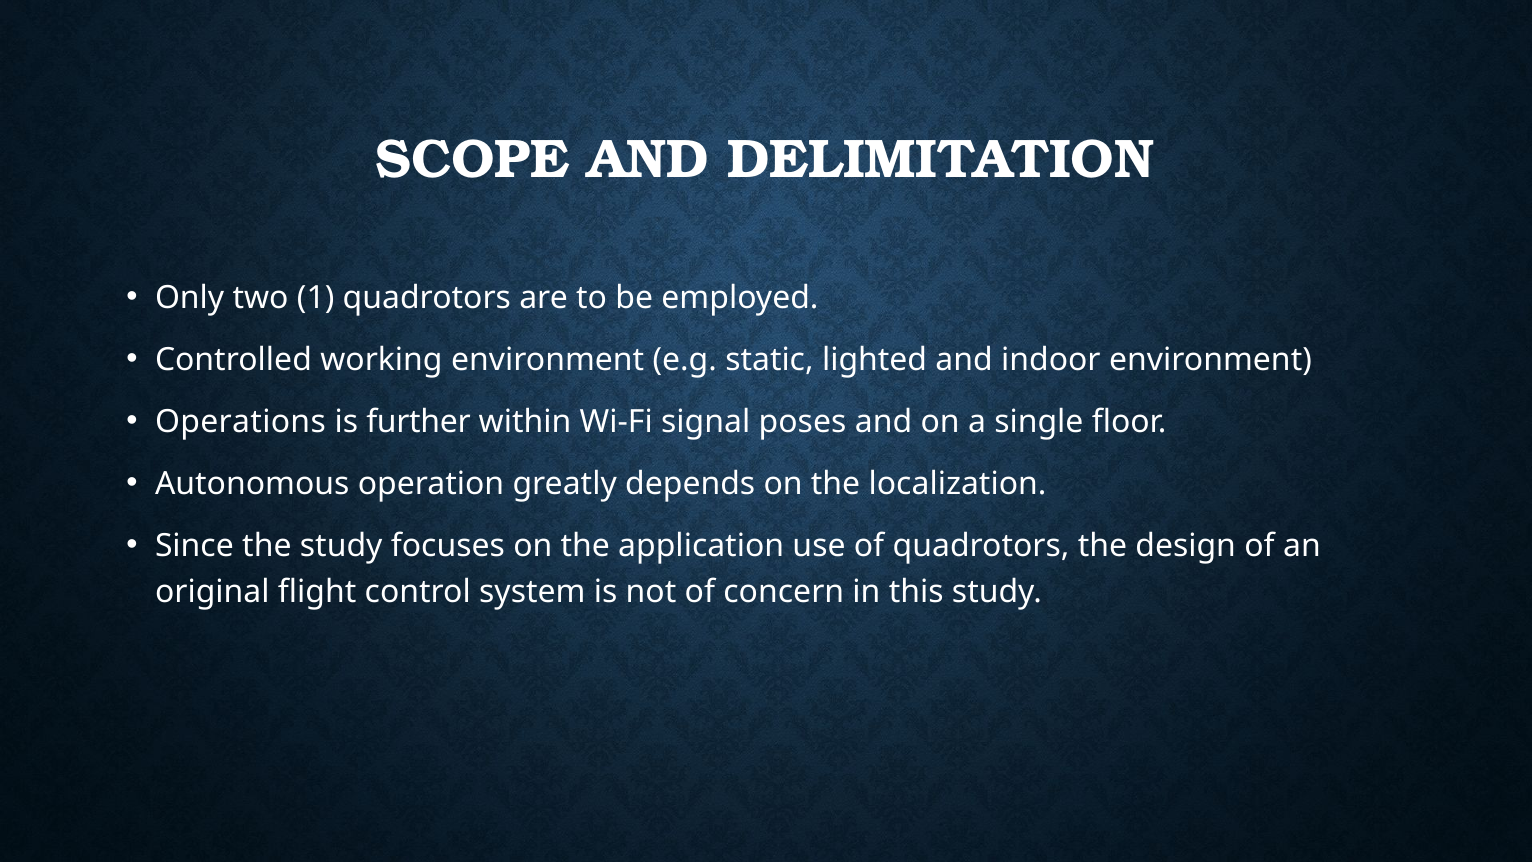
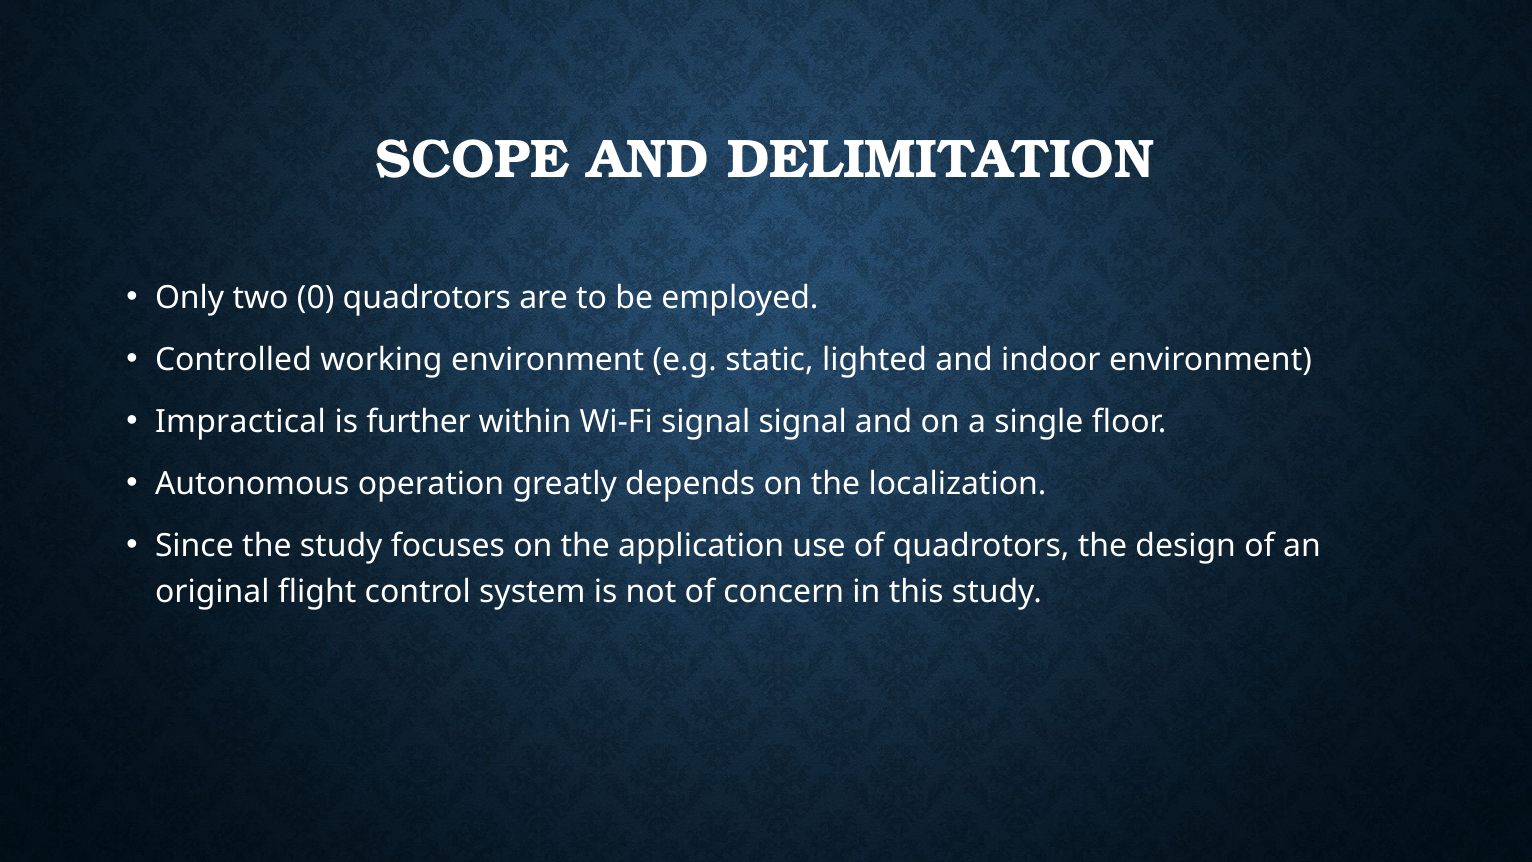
1: 1 -> 0 (316, 298)
Operations: Operations -> Impractical (240, 422)
signal poses: poses -> signal (803, 422)
